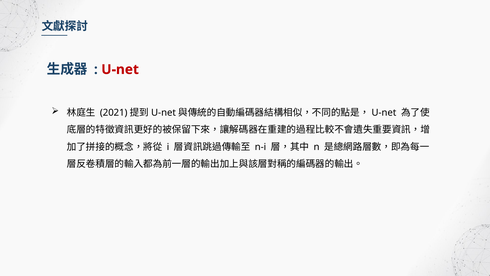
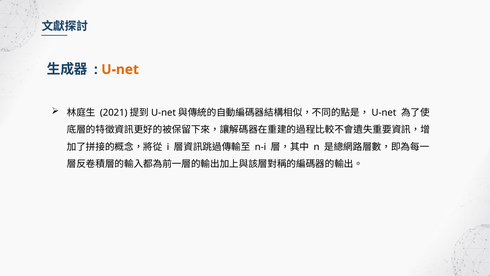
U-net colour: red -> orange (120, 69)
